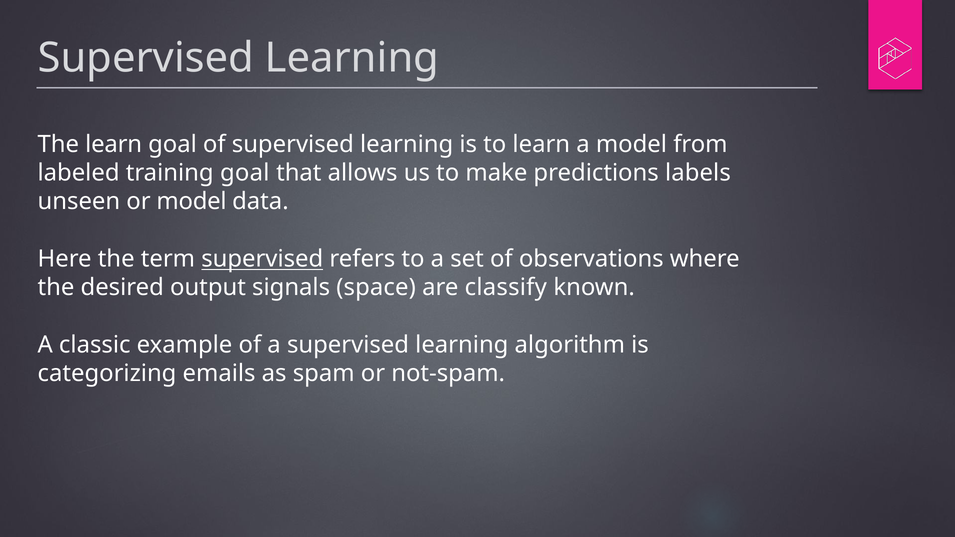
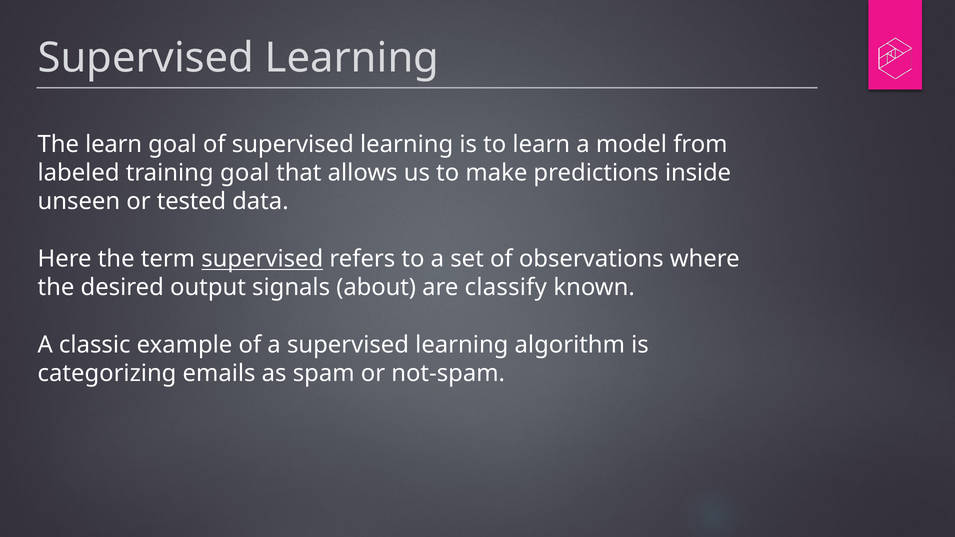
labels: labels -> inside (698, 173)
or model: model -> tested (191, 201)
space: space -> about (376, 287)
